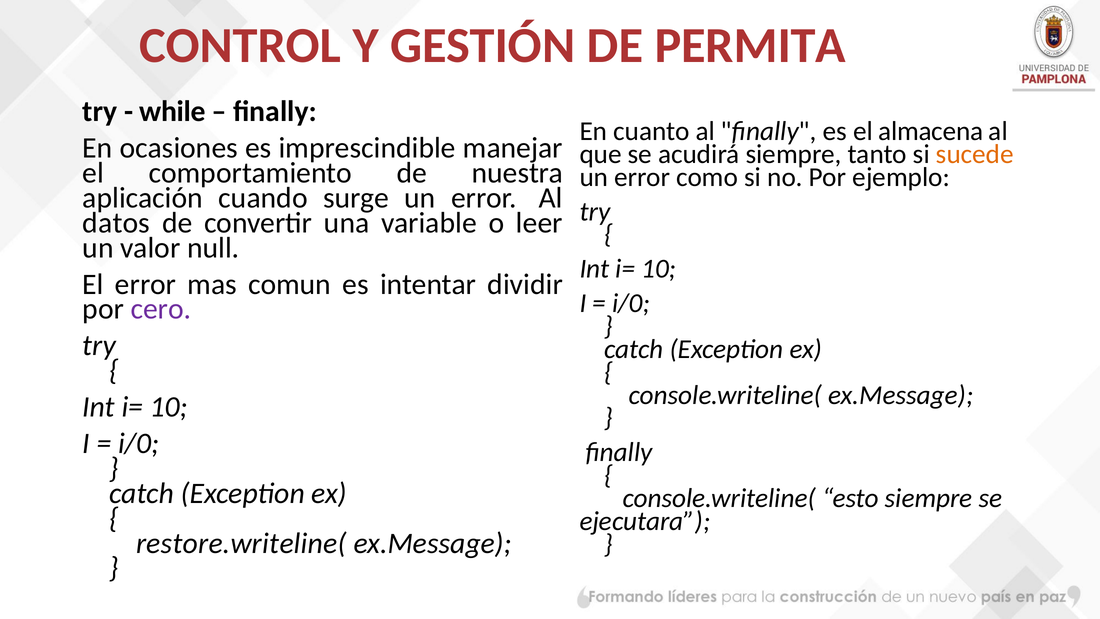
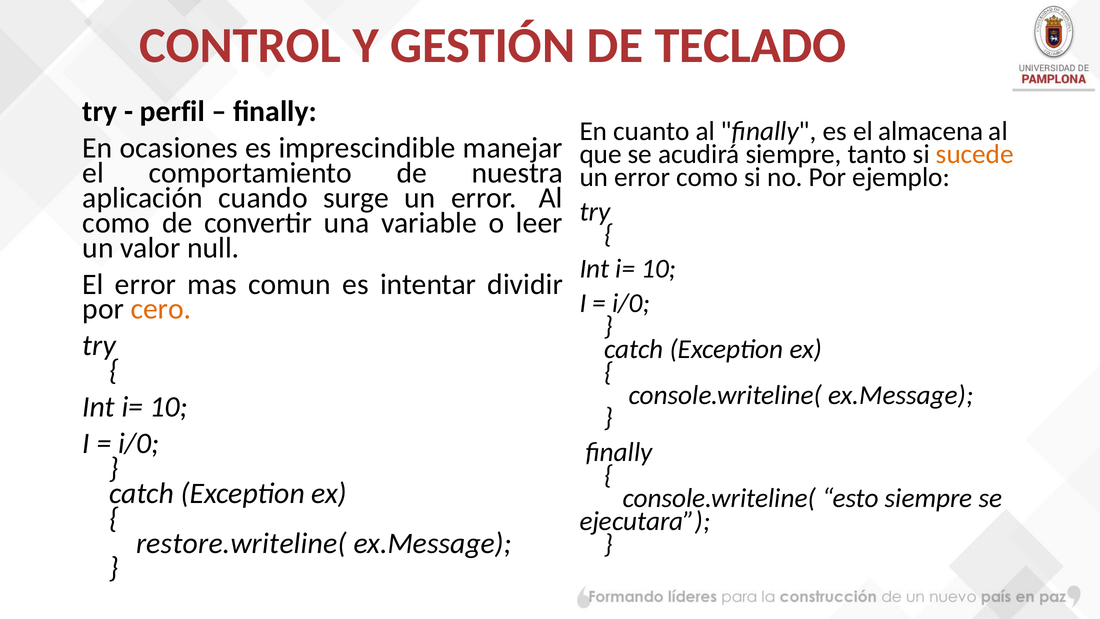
PERMITA: PERMITA -> TECLADO (750, 45)
while: while -> perfil (172, 111)
datos: datos -> como (116, 223)
cero colour: purple -> orange (161, 309)
